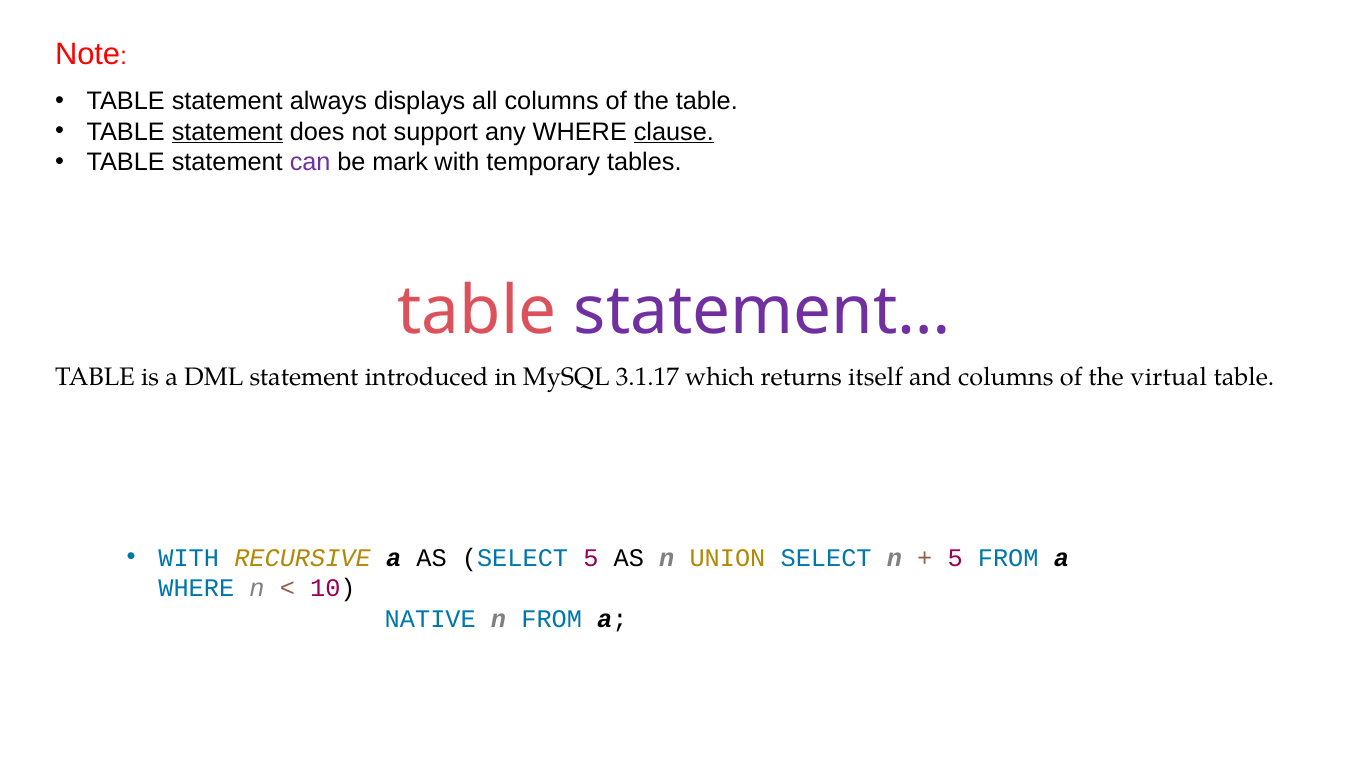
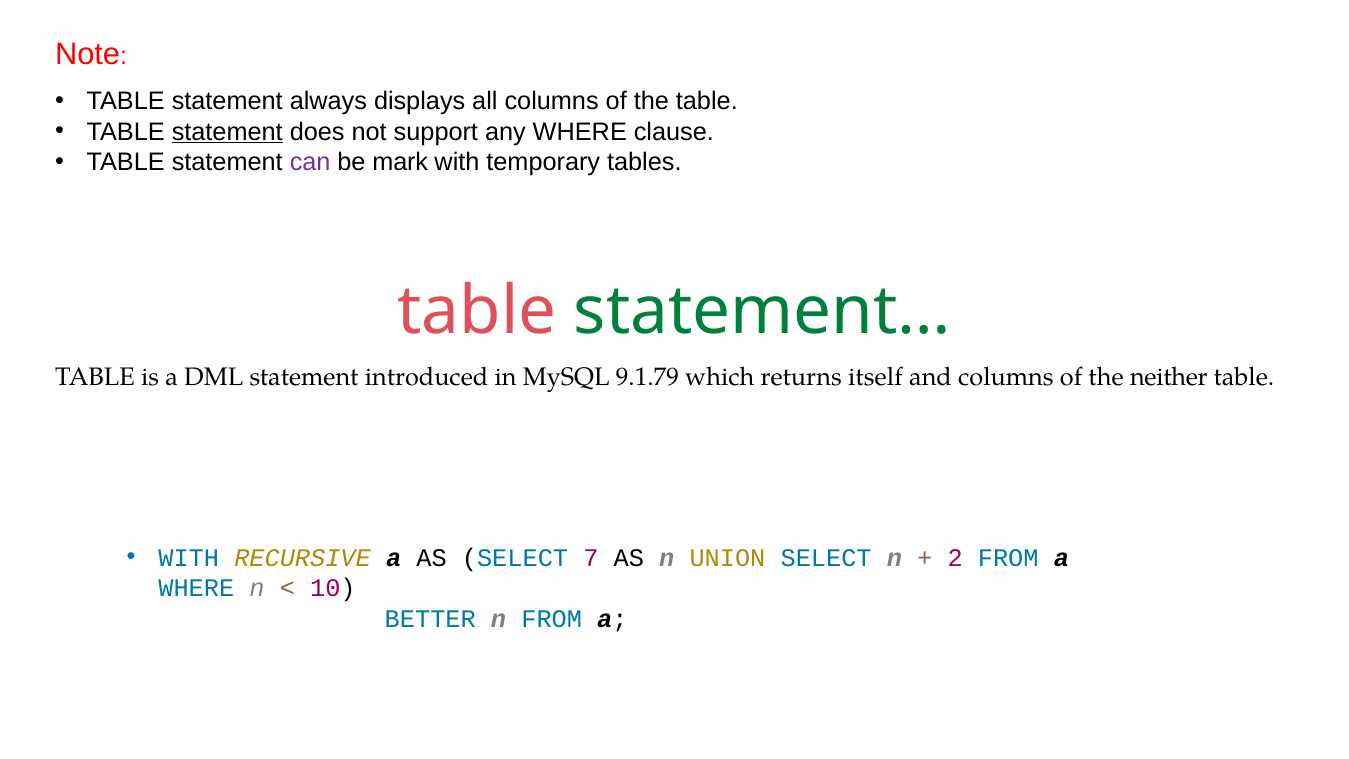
clause underline: present -> none (674, 132)
statement… colour: purple -> green (763, 312)
3.1.17: 3.1.17 -> 9.1.79 (647, 377)
virtual: virtual -> neither (1169, 377)
SELECT 5: 5 -> 7 (591, 558)
5: 5 -> 2 (955, 558)
NATIVE: NATIVE -> BETTER (430, 619)
